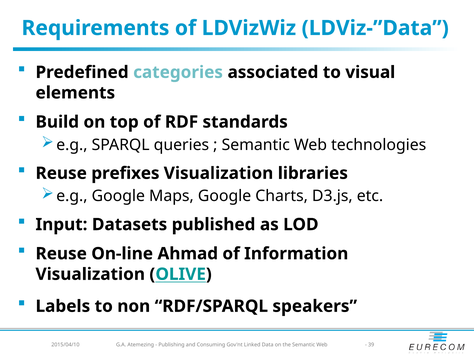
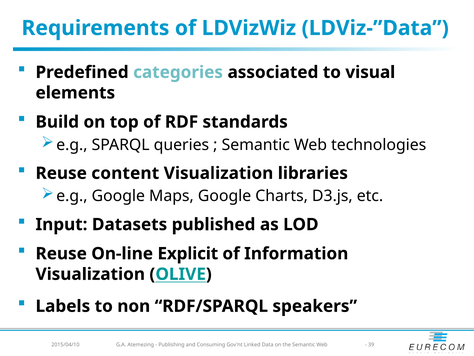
prefixes: prefixes -> content (125, 173)
Ahmad: Ahmad -> Explicit (188, 253)
